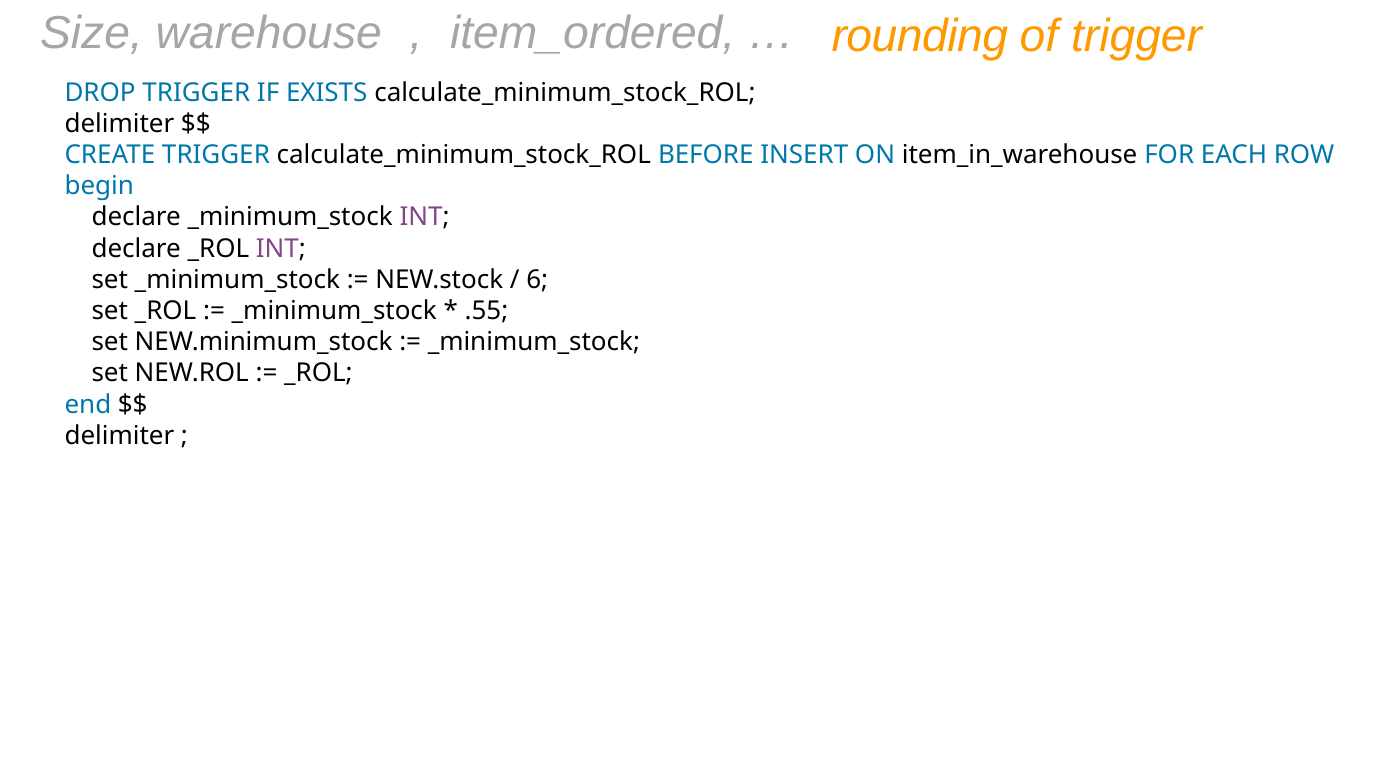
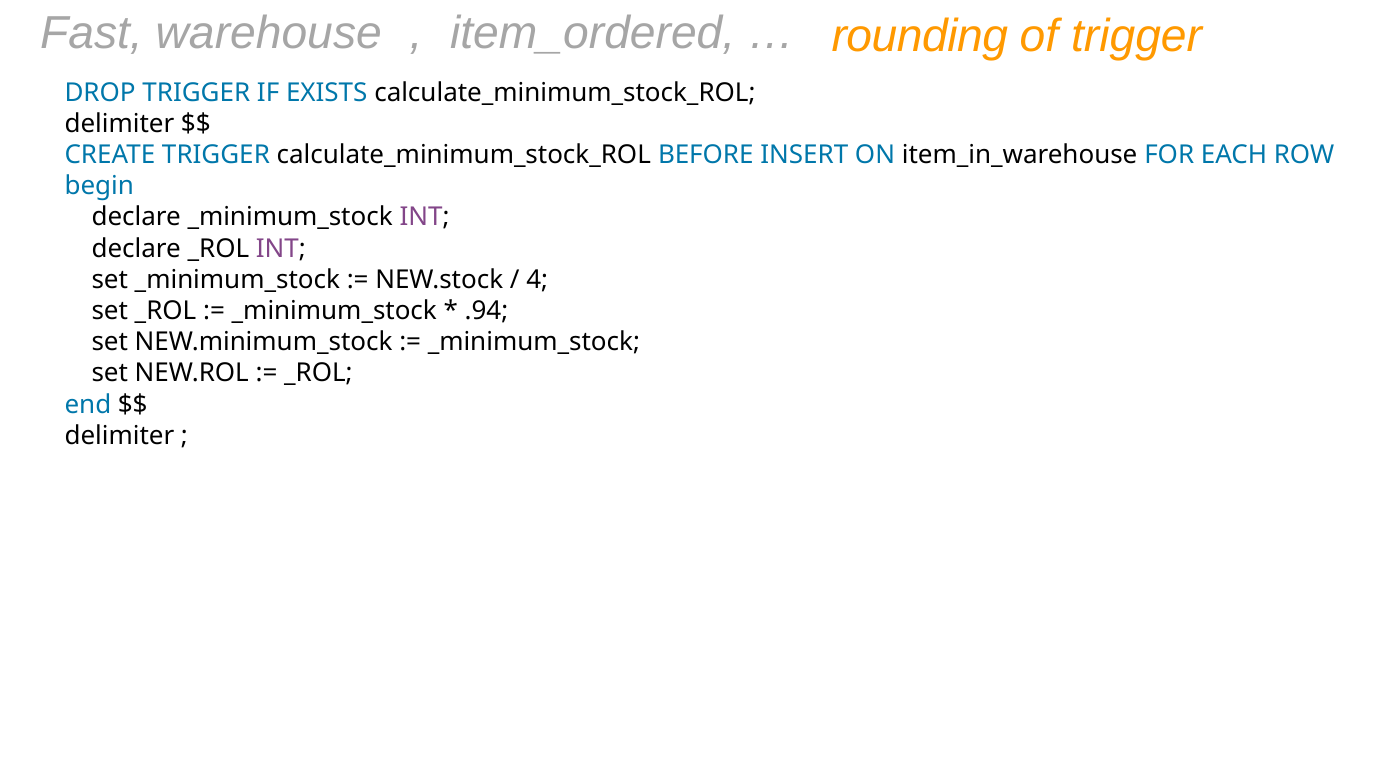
Size: Size -> Fast (91, 33)
6: 6 -> 4 (537, 280)
.55: .55 -> .94 (486, 311)
